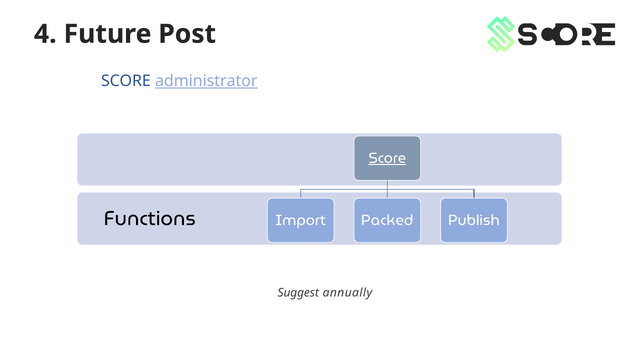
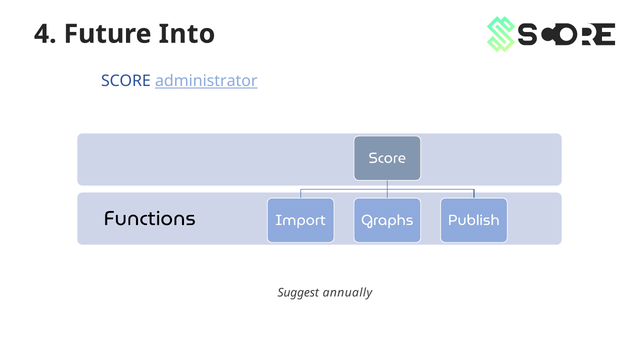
Post: Post -> Into (187, 34)
Score underline: present -> none (387, 158)
Packed: Packed -> Graphs (387, 220)
